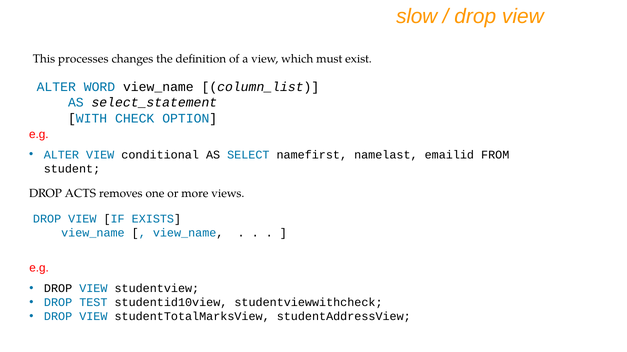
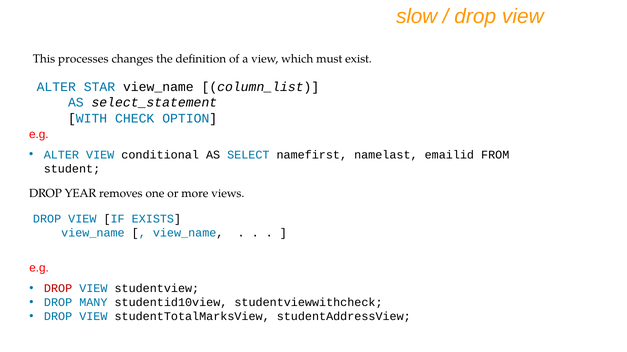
WORD: WORD -> STAR (99, 87)
ACTS: ACTS -> YEAR (80, 194)
DROP colour: black -> red (58, 289)
TEST: TEST -> MANY (93, 303)
